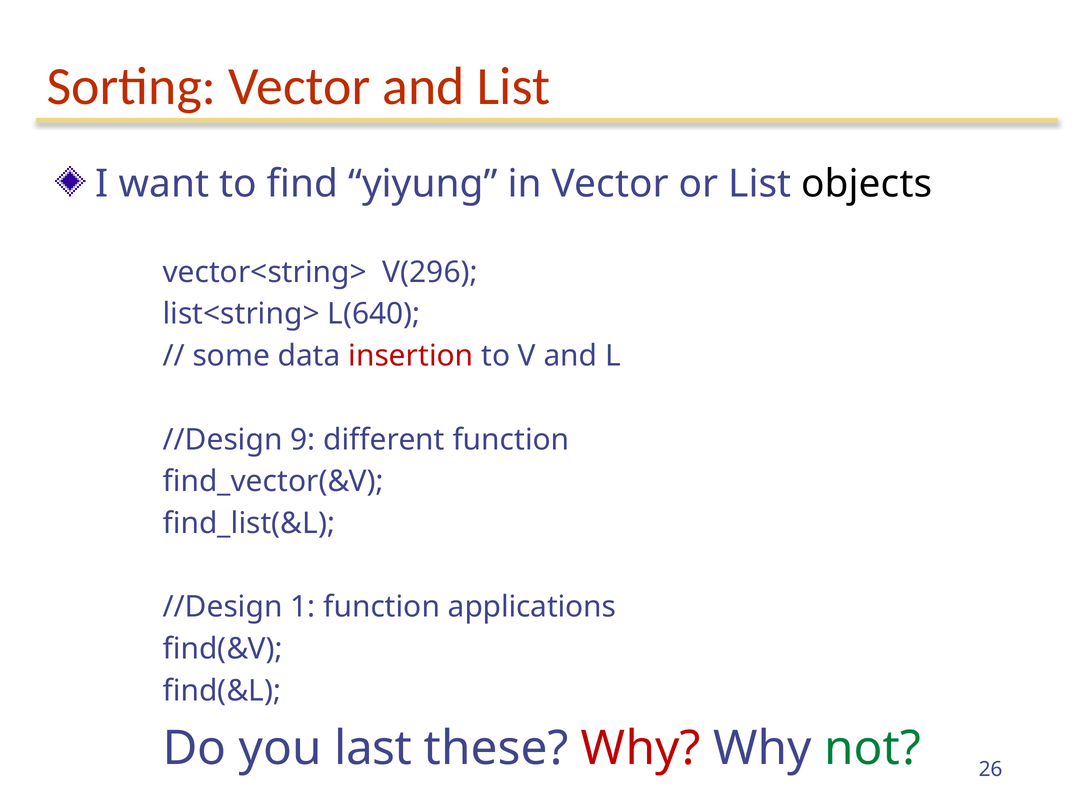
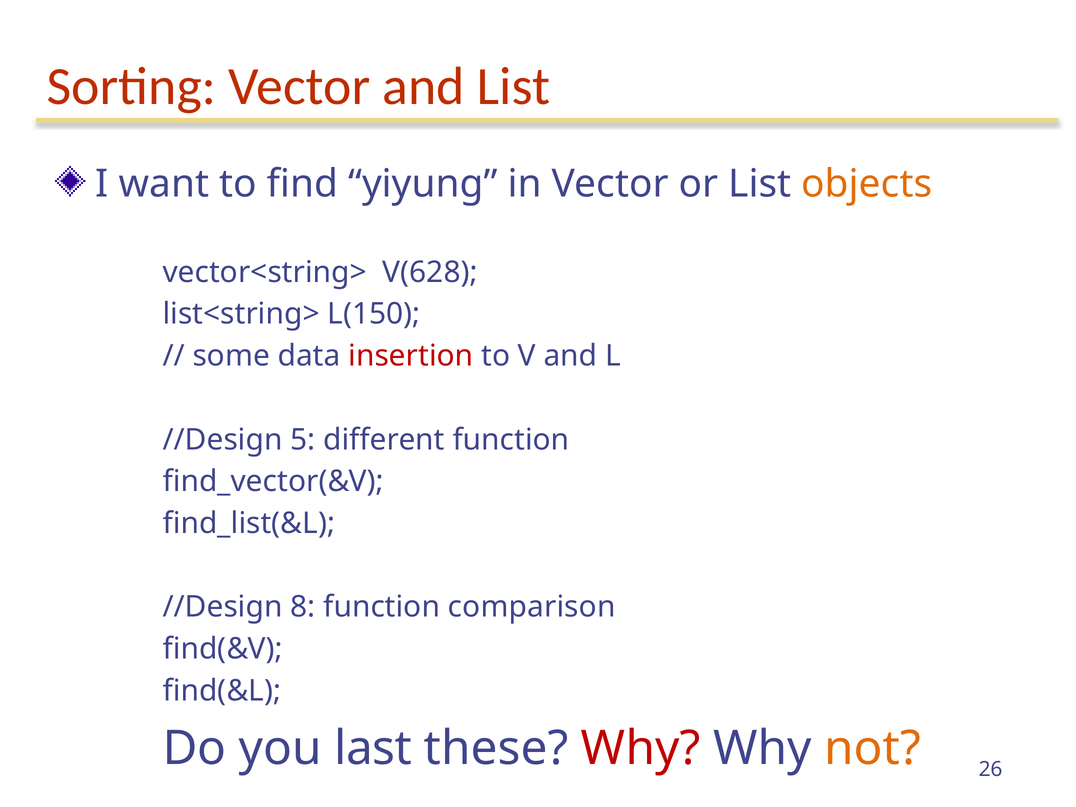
objects colour: black -> orange (867, 184)
V(296: V(296 -> V(628 (430, 272)
L(640: L(640 -> L(150 (374, 314)
9: 9 -> 5 (303, 440)
1: 1 -> 8 (303, 607)
applications: applications -> comparison (532, 607)
not colour: green -> orange (873, 748)
